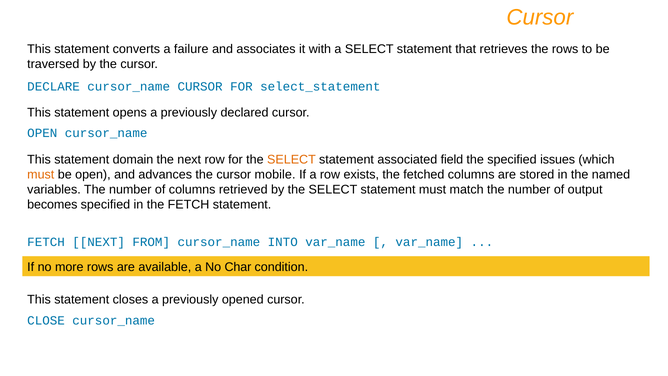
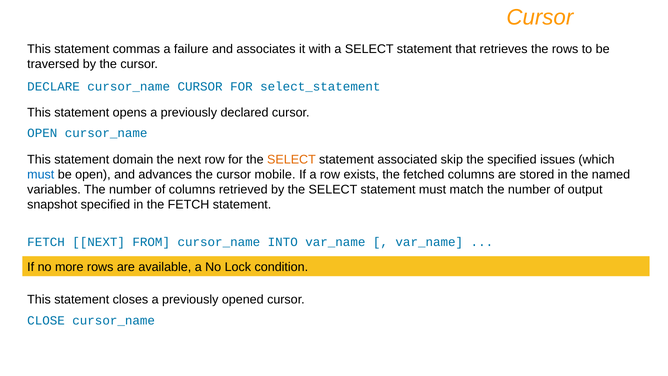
converts: converts -> commas (136, 49)
field: field -> skip (452, 160)
must colour: orange -> blue (41, 175)
becomes: becomes -> snapshot (52, 205)
Char: Char -> Lock (238, 267)
